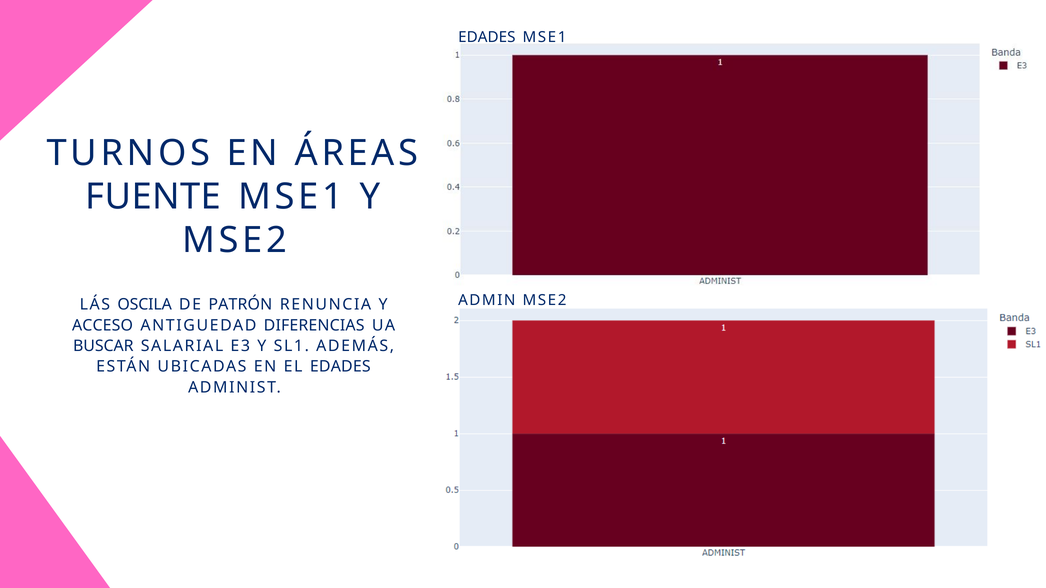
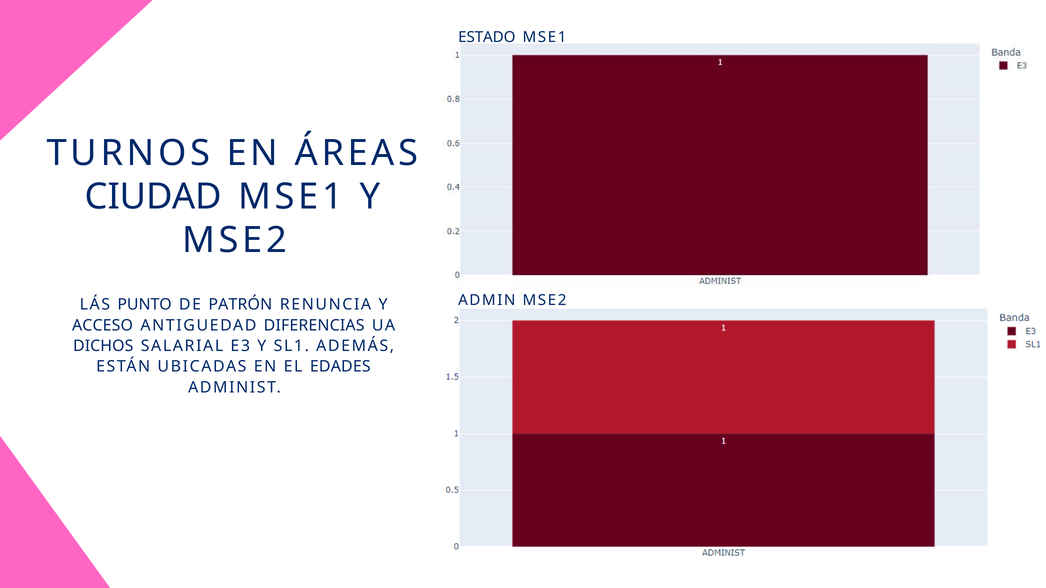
EDADES: EDADES -> ESTADO (487, 37)
FUENTE: FUENTE -> CIUDAD (153, 197)
OSCILA: OSCILA -> PUNTO (145, 305)
BUSCAR: BUSCAR -> DICHOS (103, 346)
